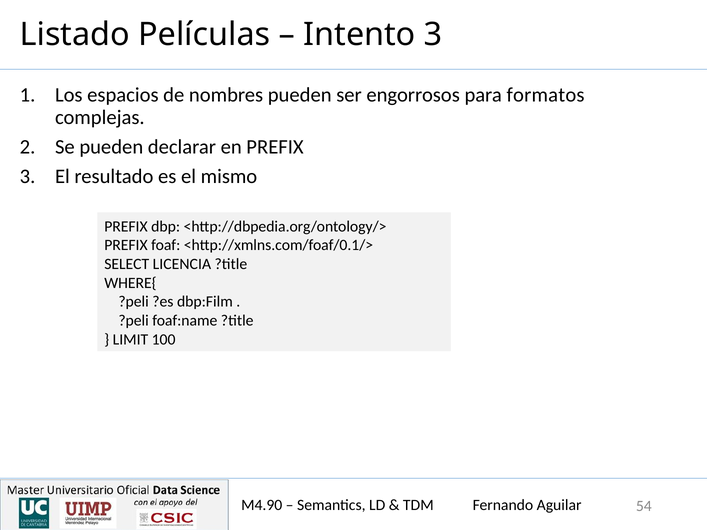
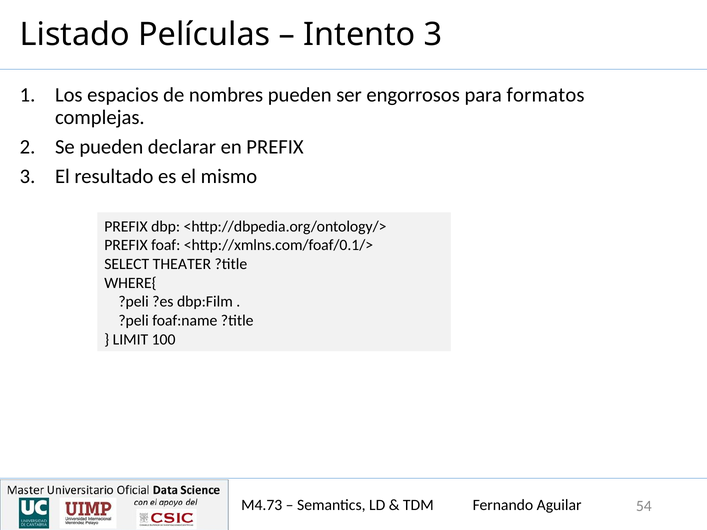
LICENCIA: LICENCIA -> THEATER (182, 264)
M4.90: M4.90 -> M4.73 (262, 505)
